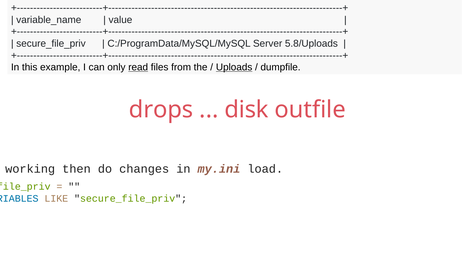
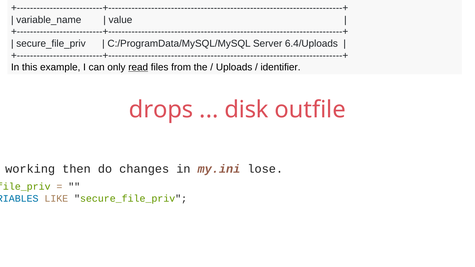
5.8/Uploads: 5.8/Uploads -> 6.4/Uploads (311, 44)
Uploads underline: present -> none (234, 67)
dumpfile: dumpfile -> identifier (281, 67)
load: load -> lose (265, 169)
